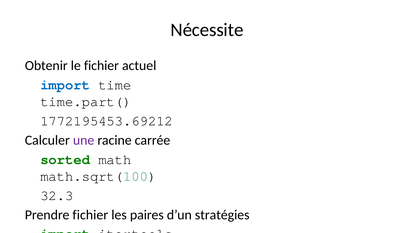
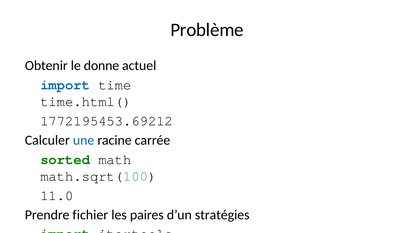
Nécessite: Nécessite -> Problème (207, 30)
le fichier: fichier -> donne (101, 66)
time.part(: time.part( -> time.html( (86, 102)
une colour: purple -> blue (84, 140)
32.3: 32.3 -> 11.0 (57, 195)
